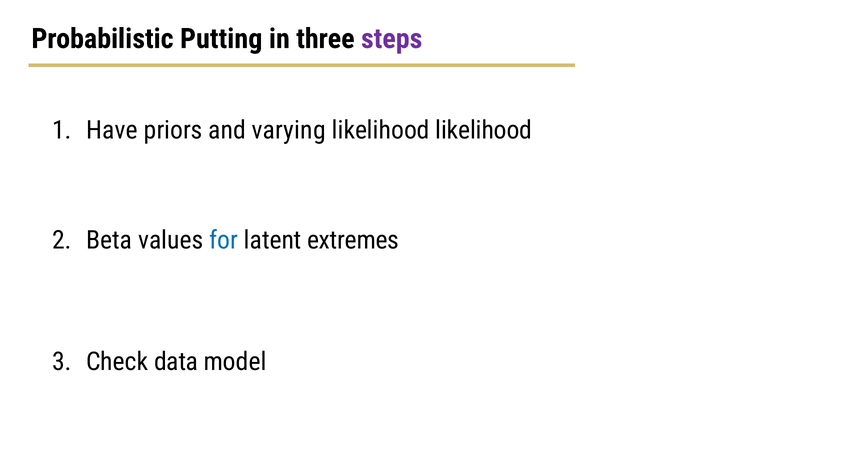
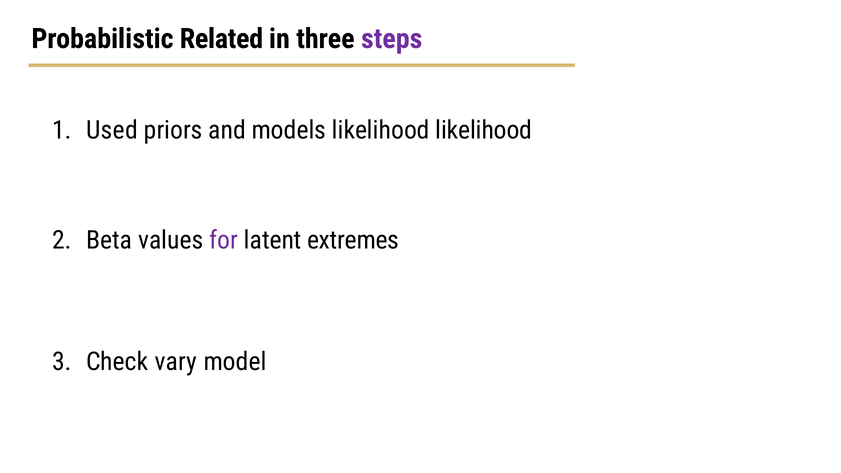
Putting: Putting -> Related (221, 39)
Have: Have -> Used (112, 130)
varying: varying -> models (289, 130)
for colour: blue -> purple (224, 240)
data: data -> vary (176, 362)
